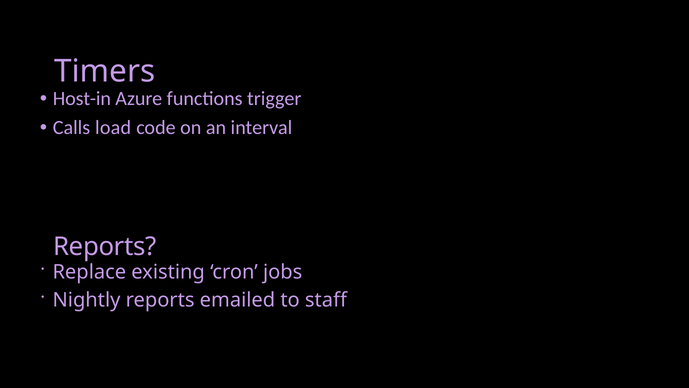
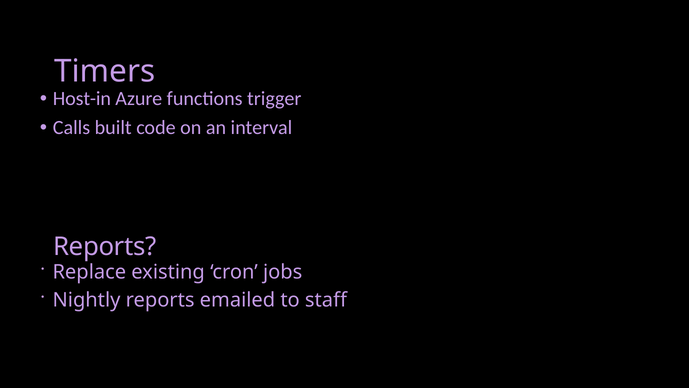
load: load -> built (113, 128)
